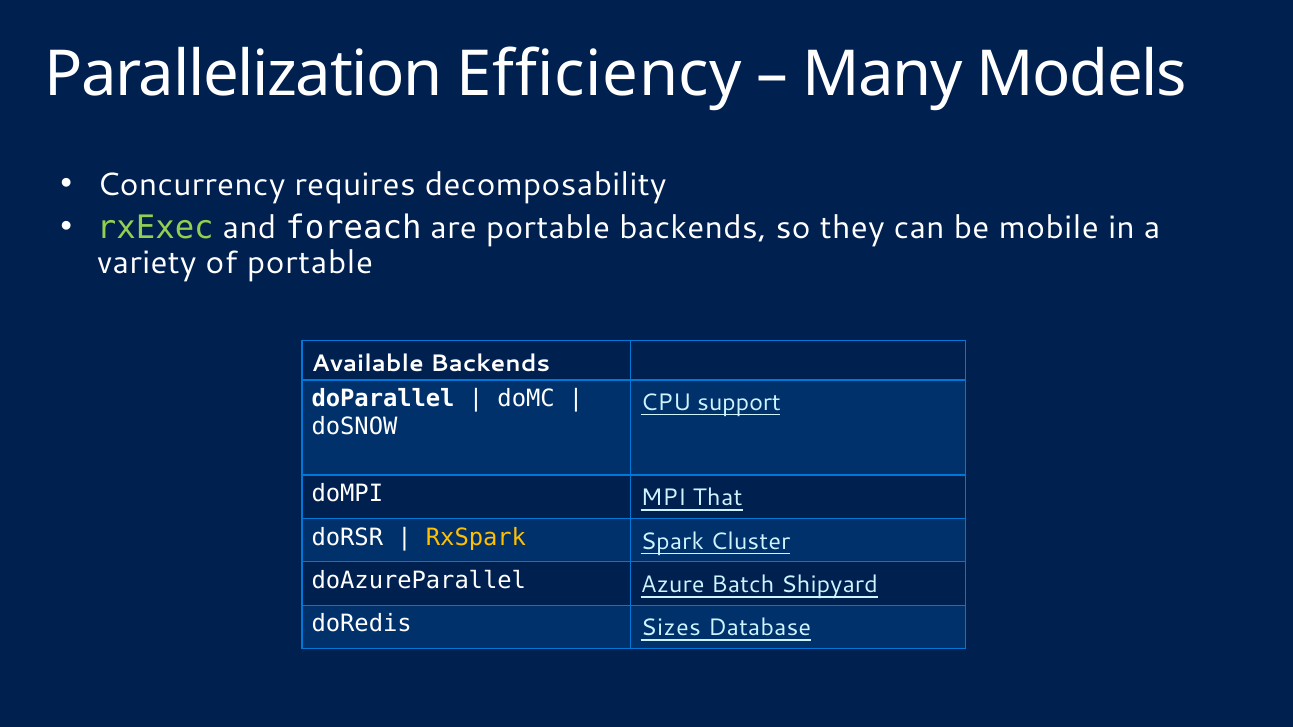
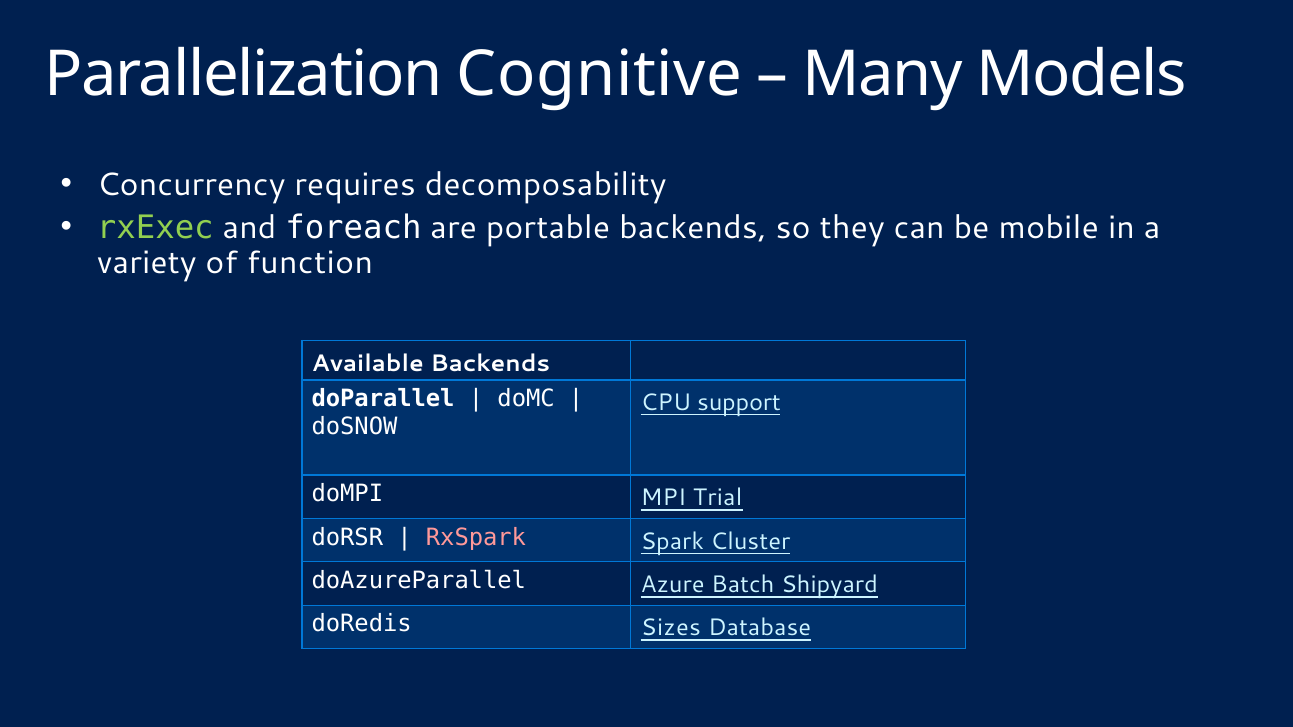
Efficiency: Efficiency -> Cognitive (599, 74)
of portable: portable -> function (310, 262)
That: That -> Trial (718, 498)
RxSpark colour: yellow -> pink (476, 538)
